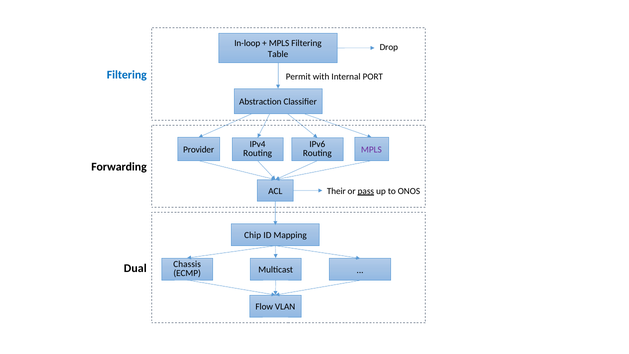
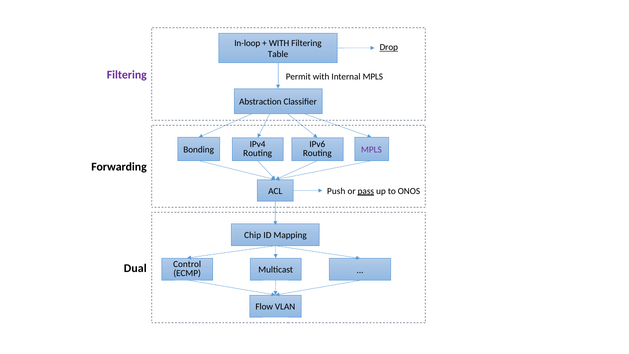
MPLS: MPLS -> WITH (279, 43)
Drop underline: none -> present (389, 47)
Filtering colour: blue -> purple (127, 75)
Internal PORT: PORT -> MPLS (373, 77)
Provider: Provider -> Bonding (199, 150)
Their: Their -> Push (336, 191)
Chassis: Chassis -> Control (187, 264)
